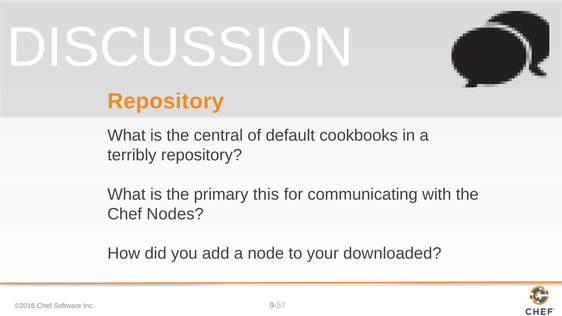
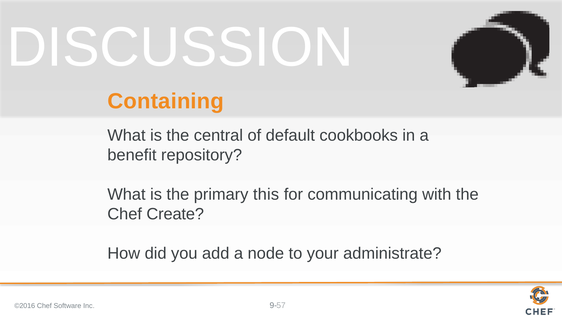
Repository: Repository -> Containing (166, 101)
terribly: terribly -> benefit (132, 155)
Nodes: Nodes -> Create (175, 214)
downloaded: downloaded -> administrate (392, 253)
